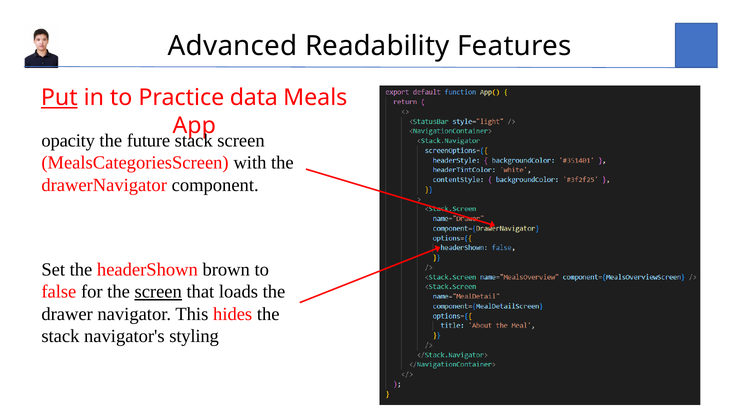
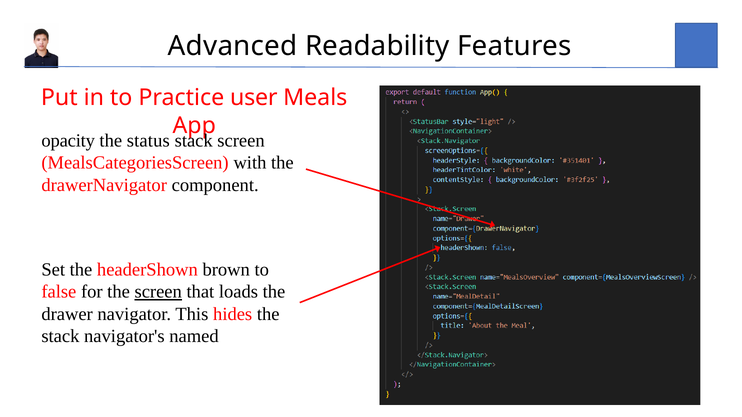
Put underline: present -> none (59, 98)
data: data -> user (254, 98)
future: future -> status (148, 141)
styling: styling -> named (194, 337)
